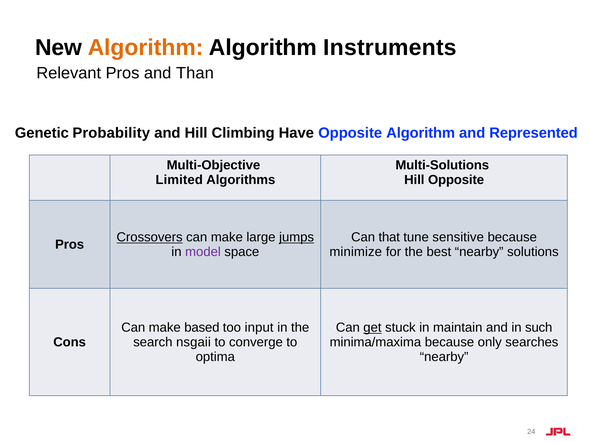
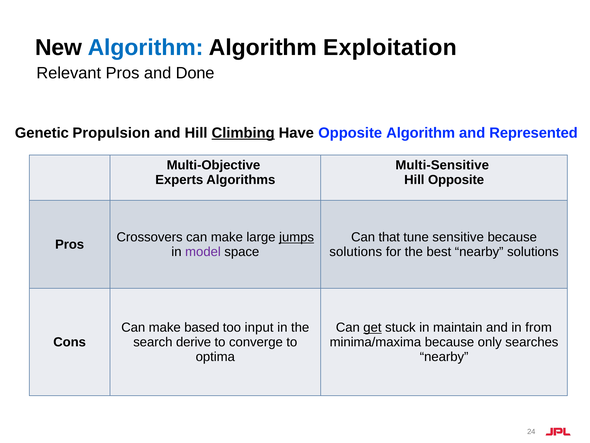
Algorithm colour: orange -> blue (146, 48)
Instruments: Instruments -> Exploitation (390, 48)
Than: Than -> Done (195, 73)
Probability: Probability -> Propulsion (111, 133)
Climbing underline: none -> present (243, 133)
Multi-Solutions: Multi-Solutions -> Multi-Sensitive (442, 165)
Limited: Limited -> Experts (179, 180)
Crossovers underline: present -> none (150, 237)
minimize: minimize -> solutions (356, 252)
such: such -> from (539, 327)
nsgaii: nsgaii -> derive (194, 342)
